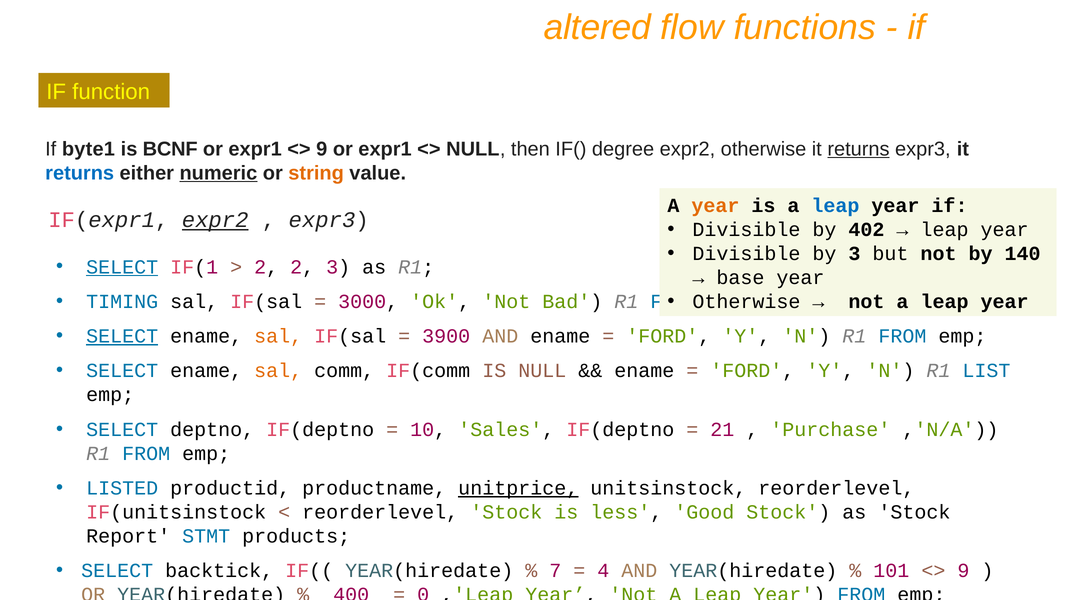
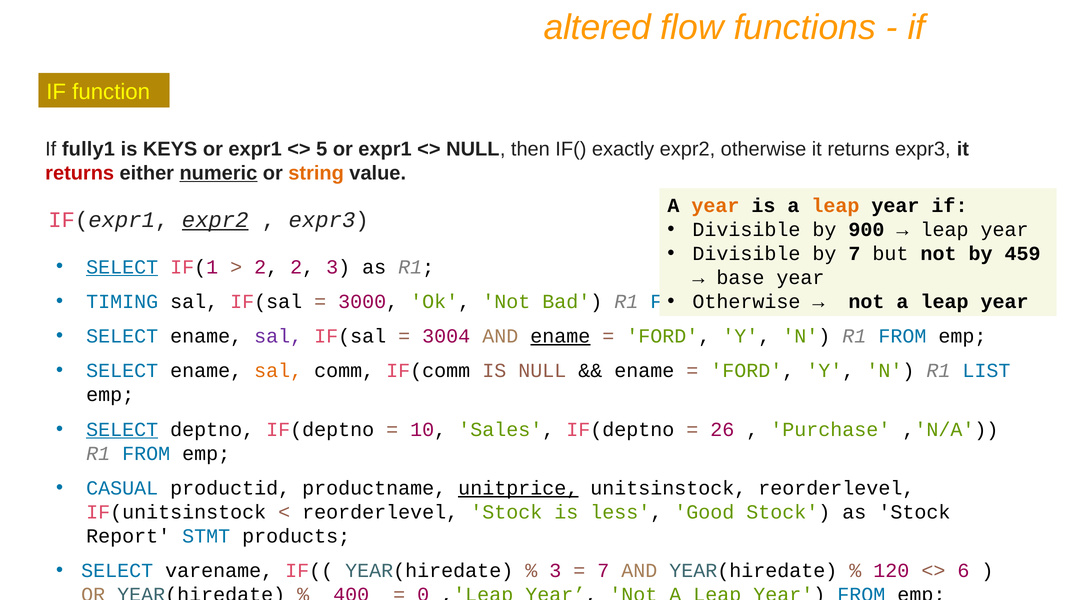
byte1: byte1 -> fully1 (88, 149)
BCNF: BCNF -> KEYS (170, 149)
9: 9 -> 5 (322, 149)
degree: degree -> exactly (623, 149)
returns underline: present -> none (858, 149)
returns colour: blue -> red (80, 173)
leap colour: blue -> orange (835, 206)
402: 402 -> 900 (866, 230)
by 3: 3 -> 7 (854, 254)
140: 140 -> 459 (1023, 254)
SELECT underline: present -> none (122, 336)
sal colour: orange -> purple (278, 336)
3900: 3900 -> 3004 (446, 336)
ename underline: none -> present (560, 336)
SELECT underline: none -> present (122, 430)
21: 21 -> 26 (722, 430)
LISTED: LISTED -> CASUAL (122, 488)
backtick: backtick -> varename (219, 571)
7: 7 -> 3 (555, 571)
4: 4 -> 7 (603, 571)
101: 101 -> 120 (891, 571)
9: 9 -> 6 (963, 571)
